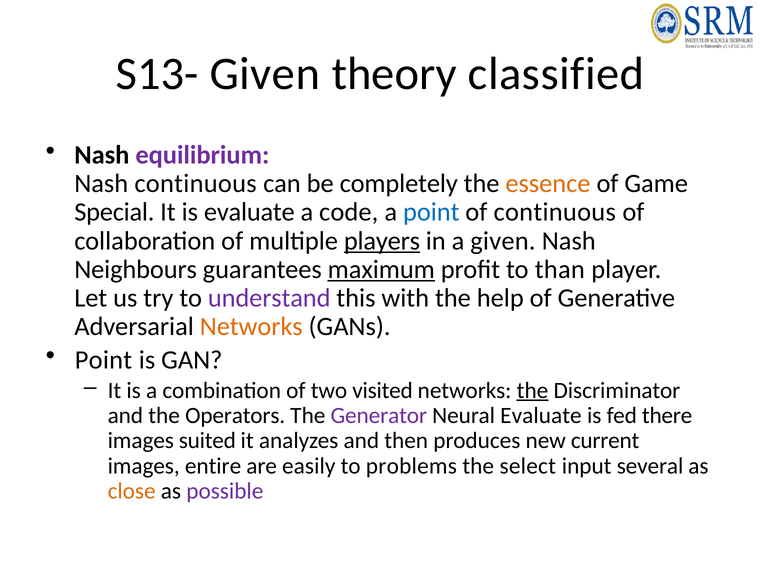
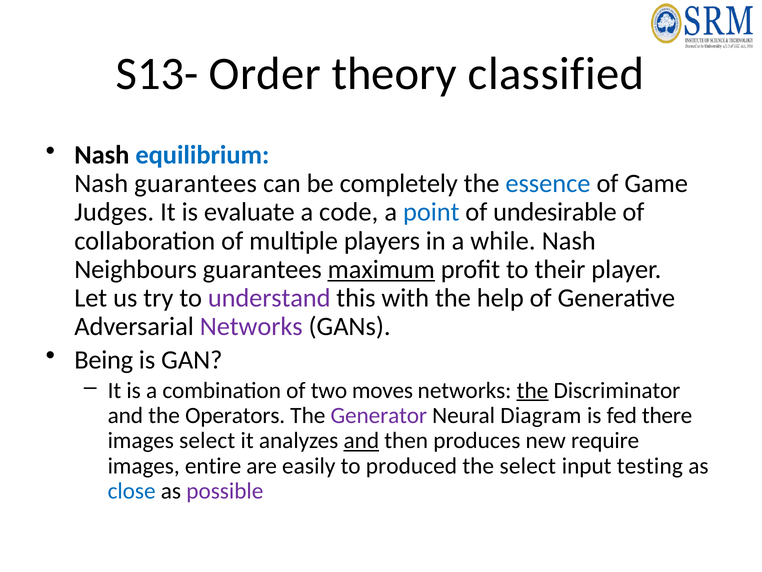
S13- Given: Given -> Order (265, 74)
equilibrium colour: purple -> blue (202, 155)
Nash continuous: continuous -> guarantees (196, 183)
essence colour: orange -> blue (548, 183)
Special: Special -> Judges (114, 212)
of continuous: continuous -> undesirable (555, 212)
players underline: present -> none (382, 241)
a given: given -> while (503, 241)
than: than -> their (560, 269)
Networks colour: orange -> purple (251, 326)
Point: Point -> Being (104, 360)
visited: visited -> moves (383, 390)
Neural Evaluate: Evaluate -> Diagram (541, 415)
images suited: suited -> select (207, 440)
and underline: none -> present (361, 440)
current: current -> require (605, 440)
problems: problems -> produced (411, 465)
several: several -> testing (650, 465)
close colour: orange -> blue (132, 491)
